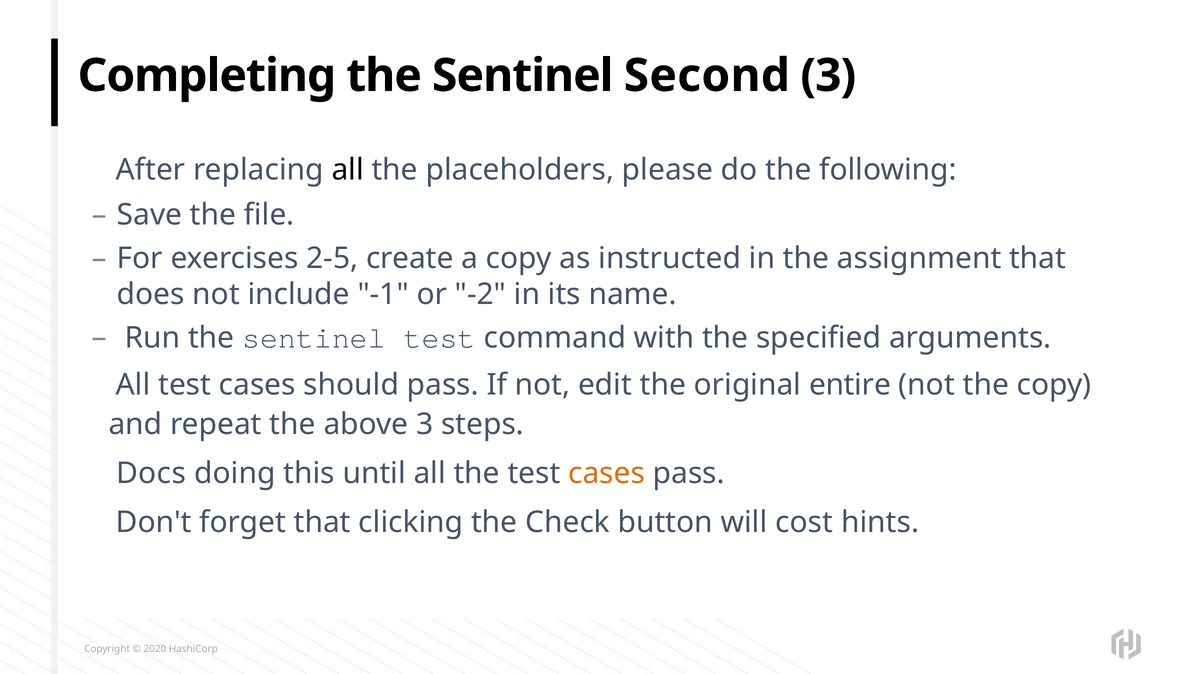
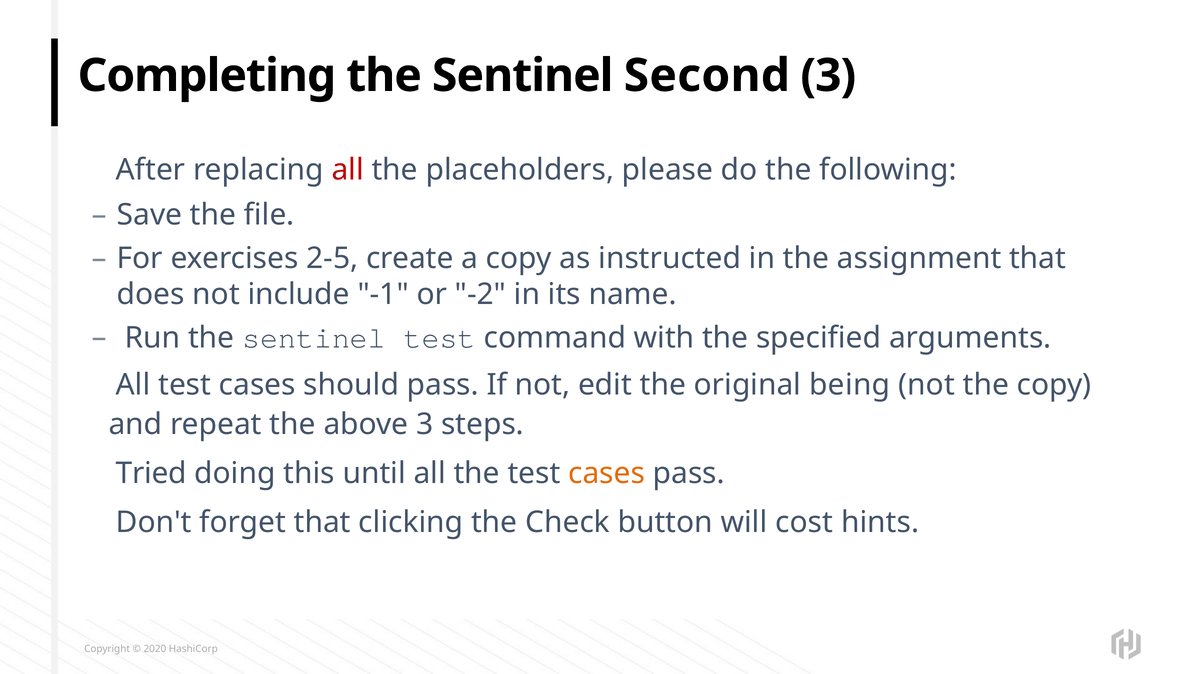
all colour: black -> red (348, 170)
entire: entire -> being (850, 385)
Docs: Docs -> Tried (151, 474)
